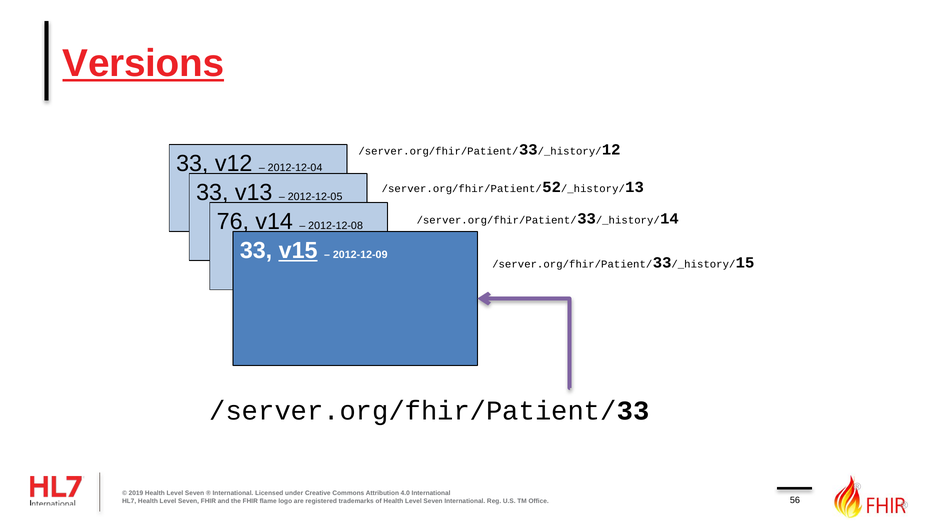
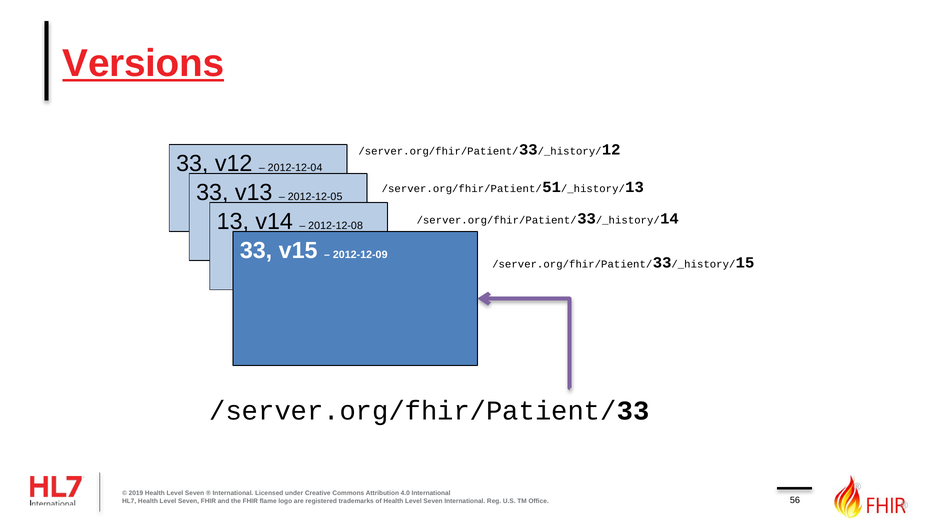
52: 52 -> 51 (552, 187)
76: 76 -> 13 (233, 221)
v15 underline: present -> none (298, 251)
